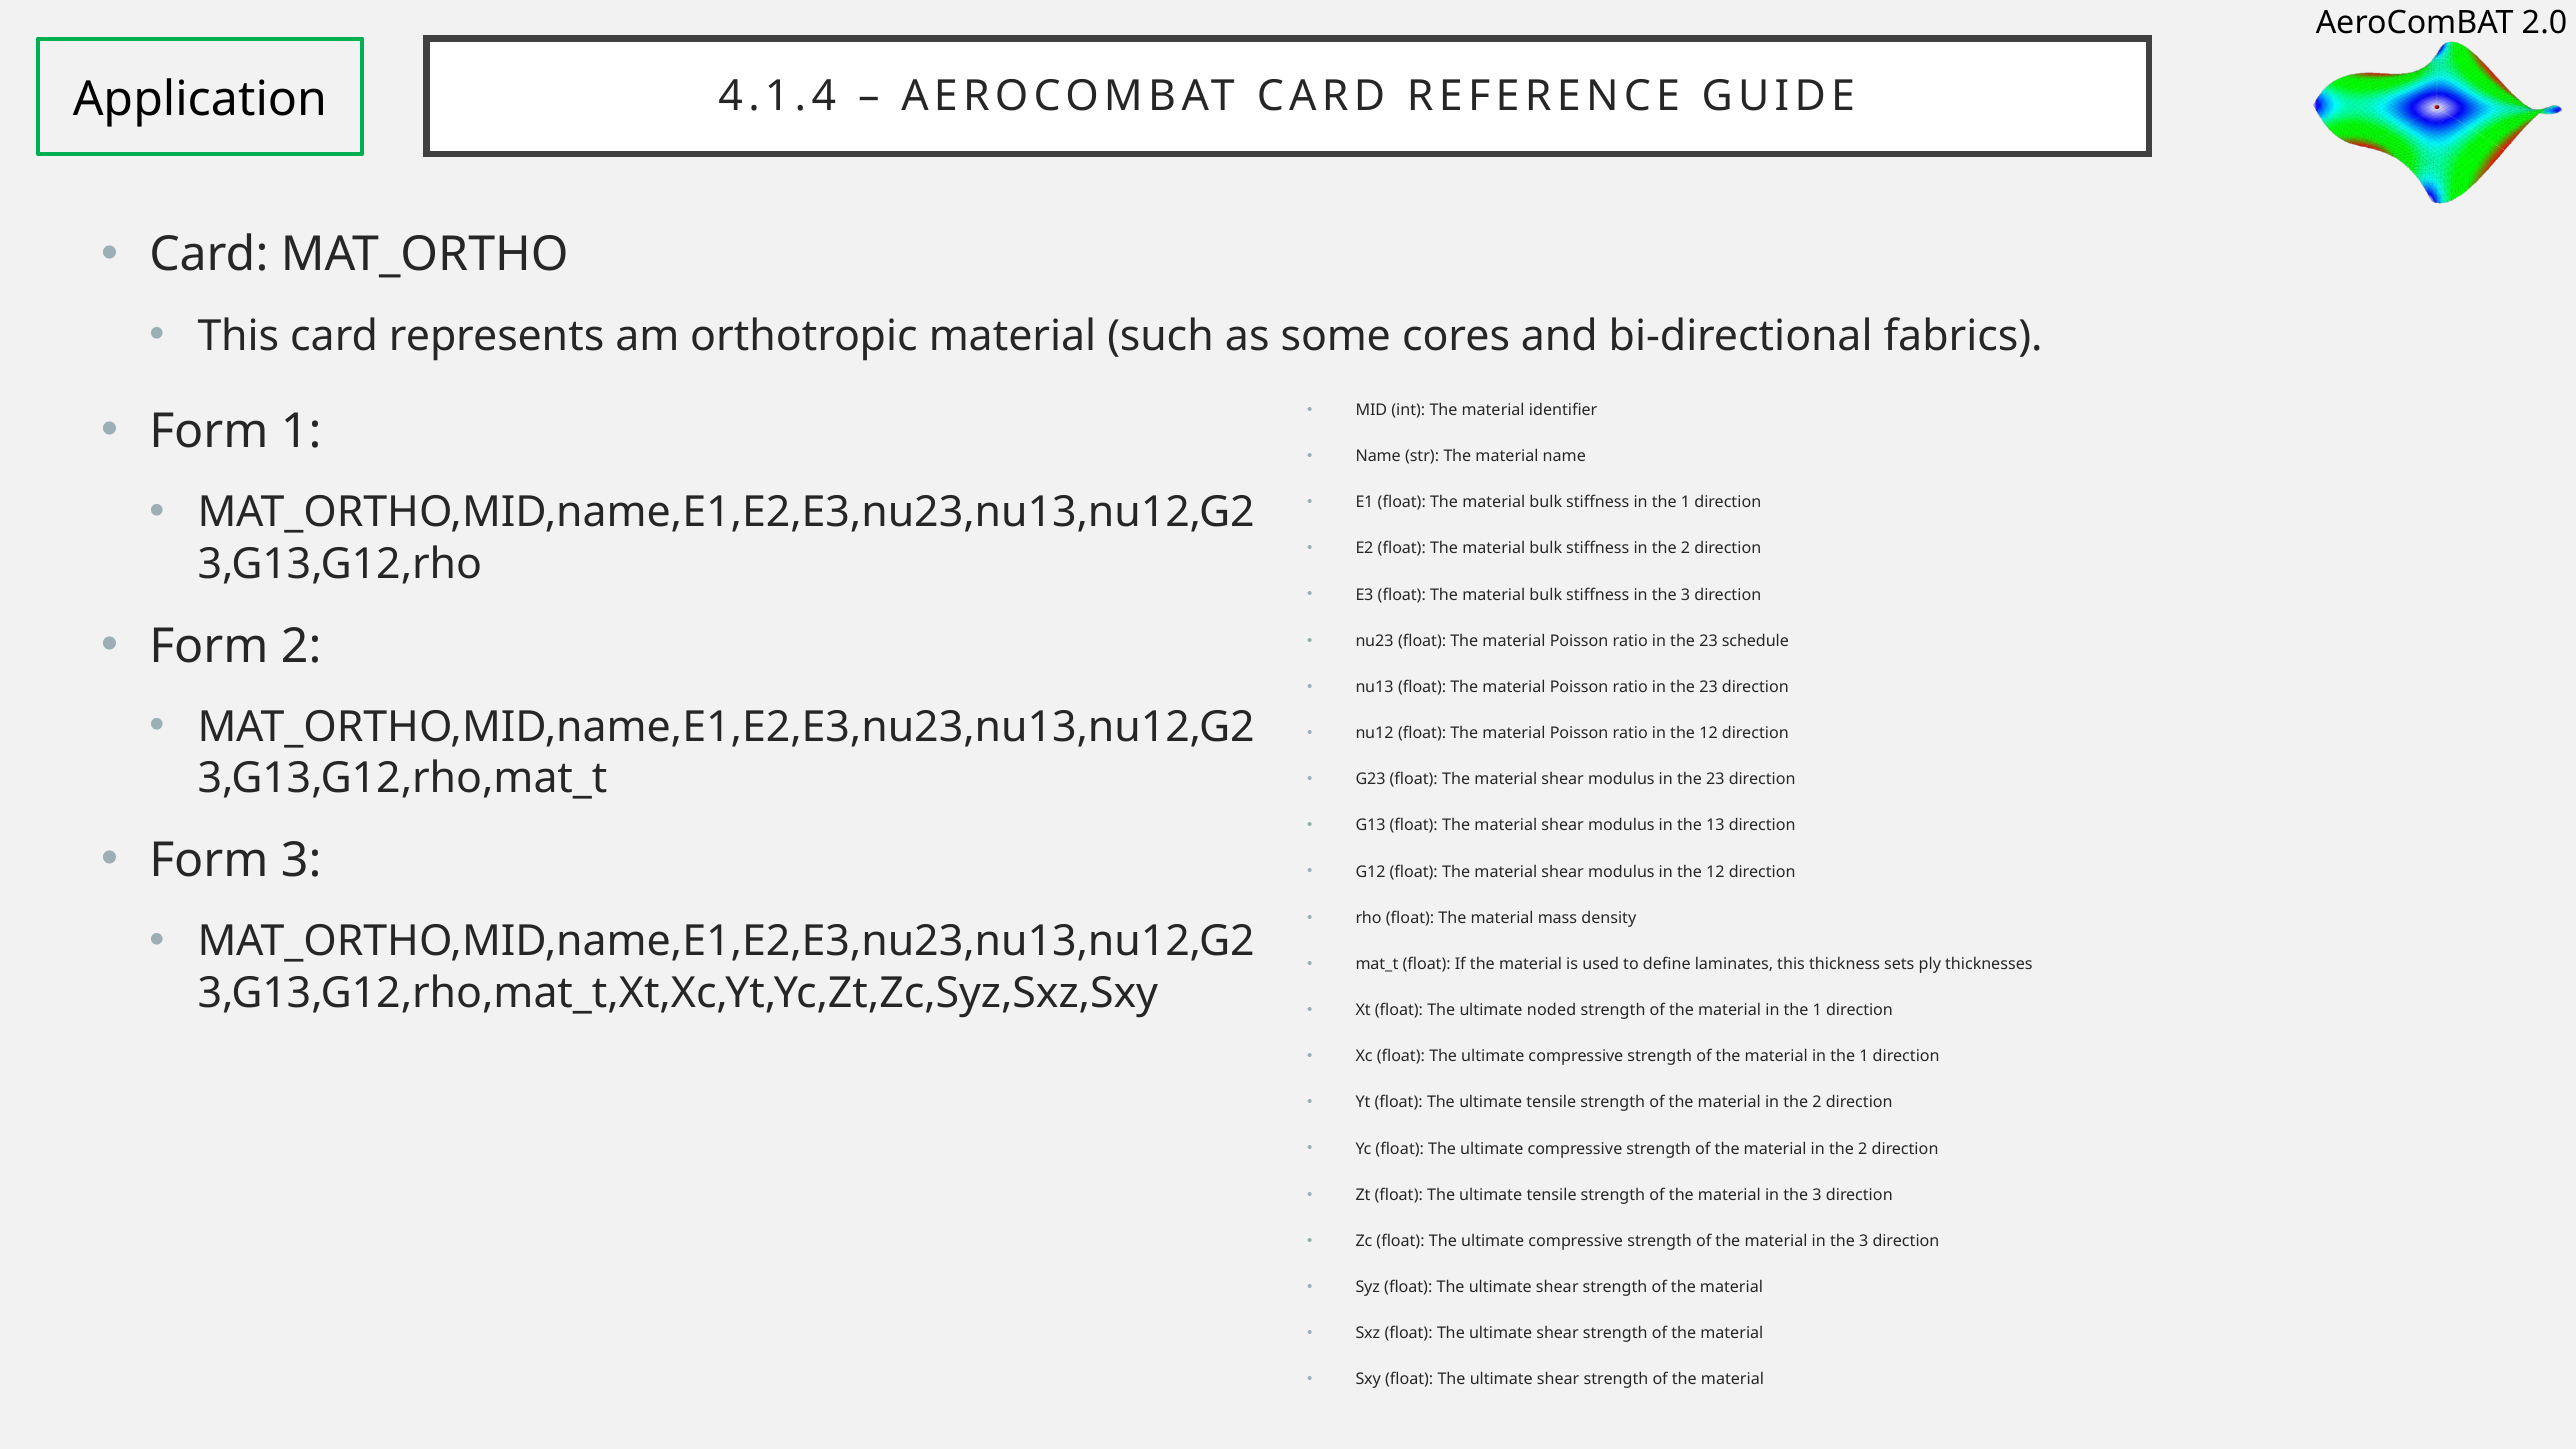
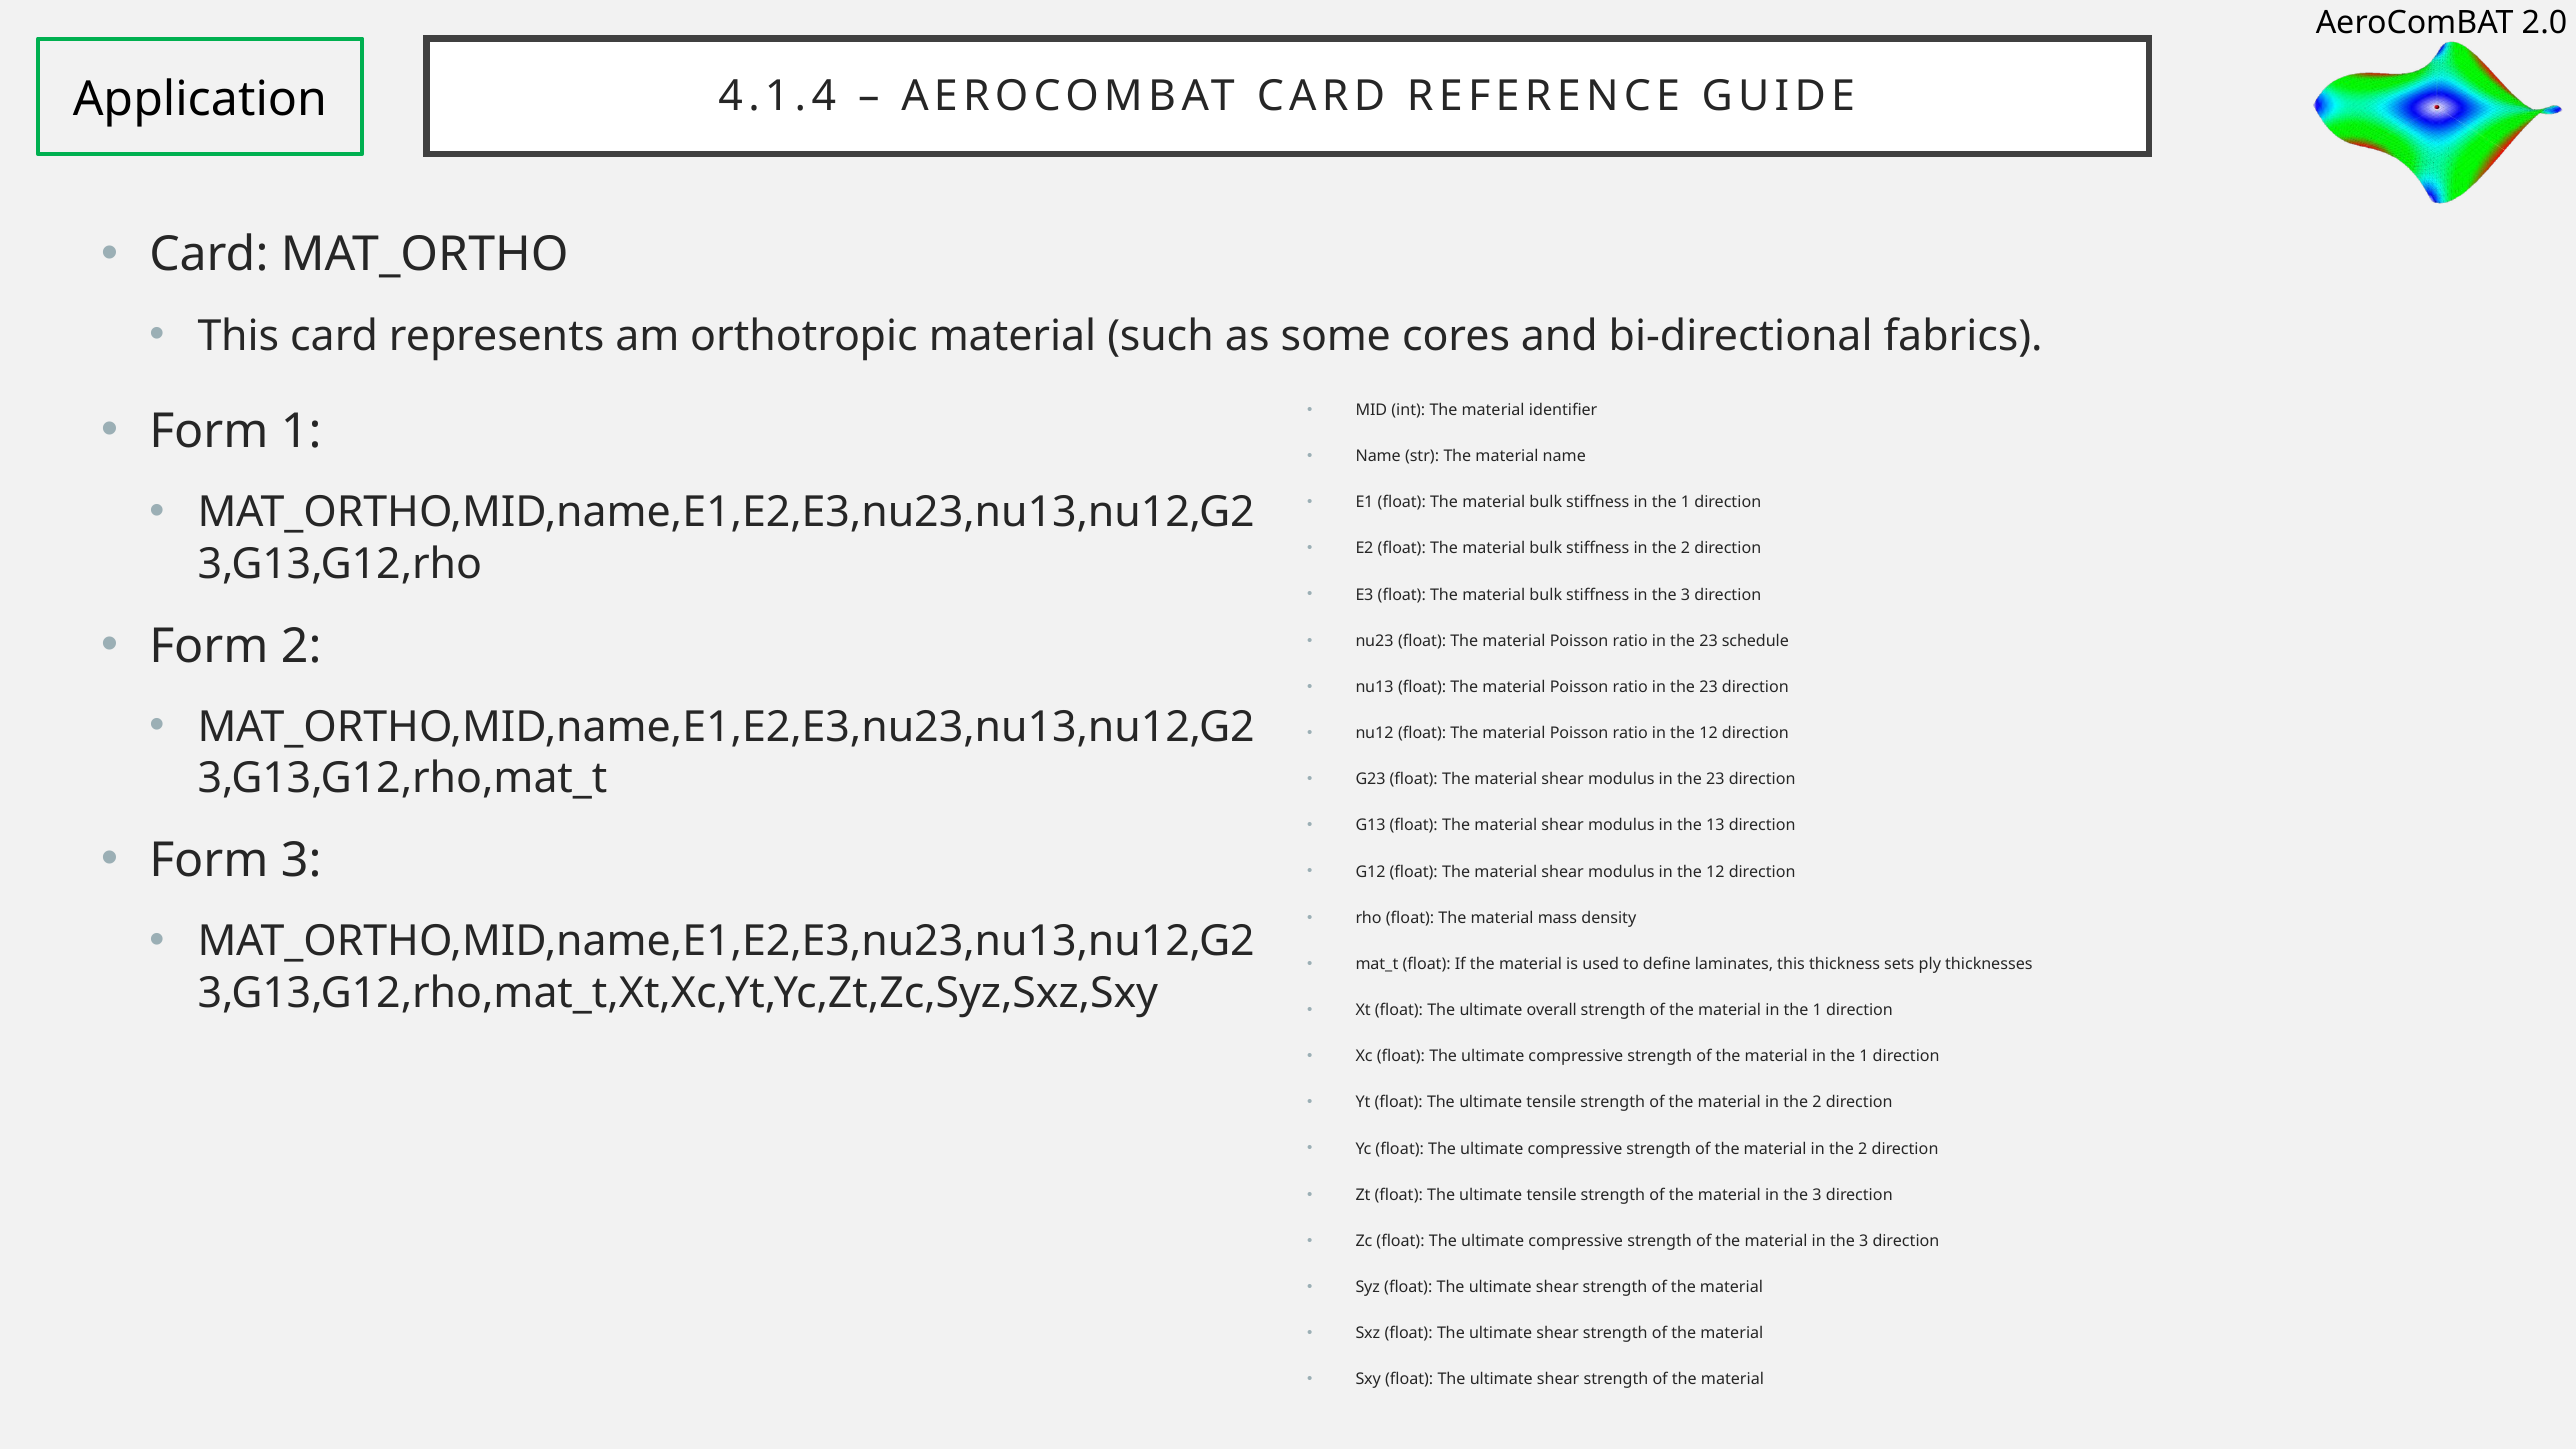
noded: noded -> overall (1552, 1010)
